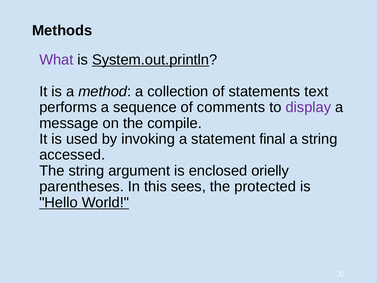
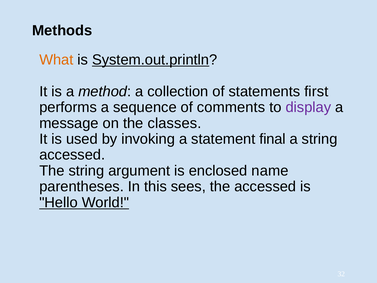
What colour: purple -> orange (56, 60)
text: text -> first (316, 91)
compile: compile -> classes (175, 123)
orielly: orielly -> name (270, 171)
the protected: protected -> accessed (265, 186)
